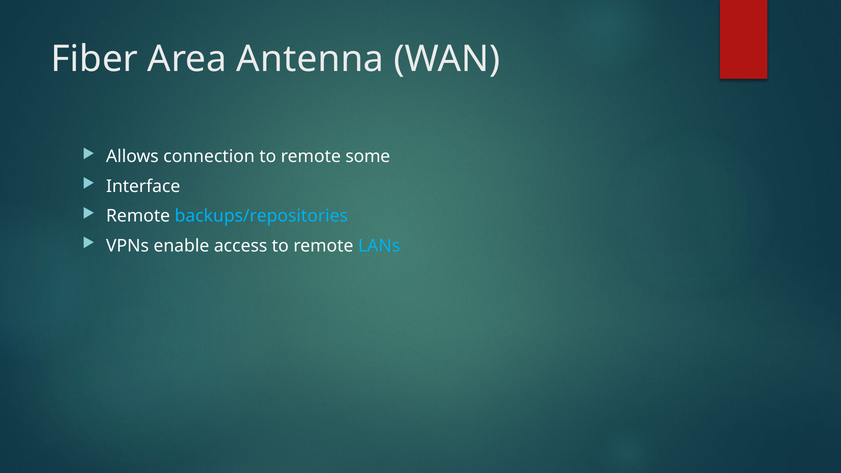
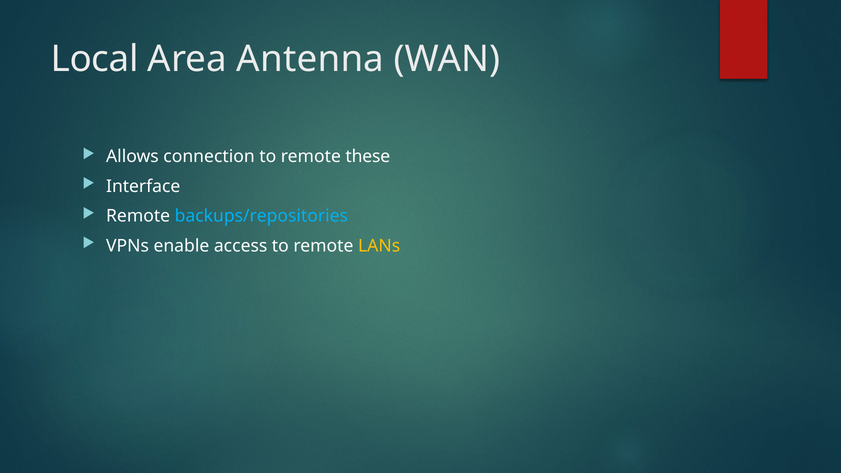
Fiber: Fiber -> Local (95, 59)
some: some -> these (368, 157)
LANs colour: light blue -> yellow (379, 246)
